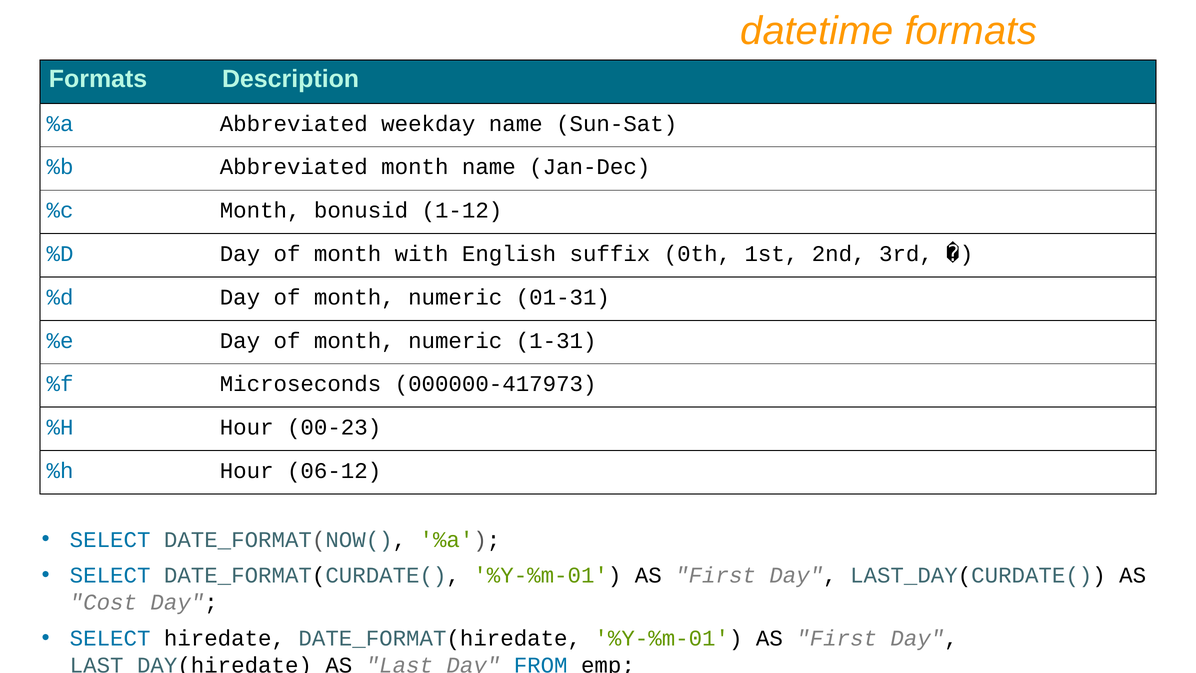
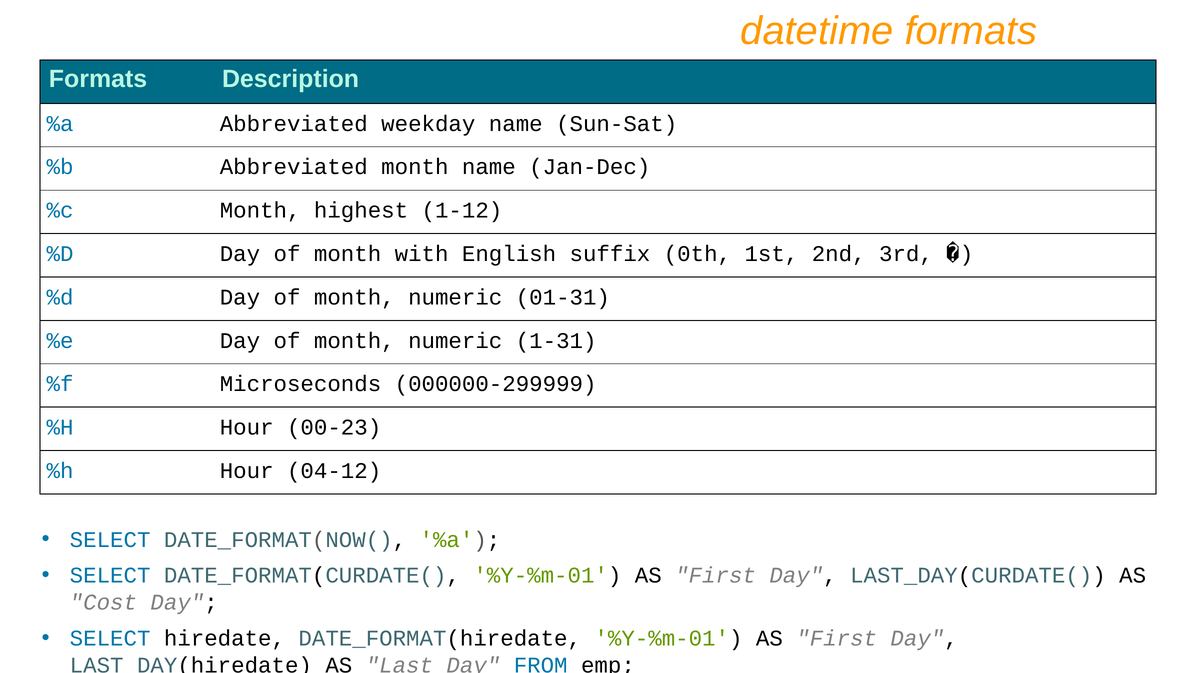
bonusid: bonusid -> highest (361, 210)
000000-417973: 000000-417973 -> 000000-299999 (496, 384)
06-12: 06-12 -> 04-12 (334, 471)
